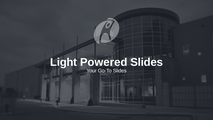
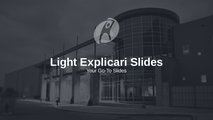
Powered: Powered -> Explicari (104, 62)
